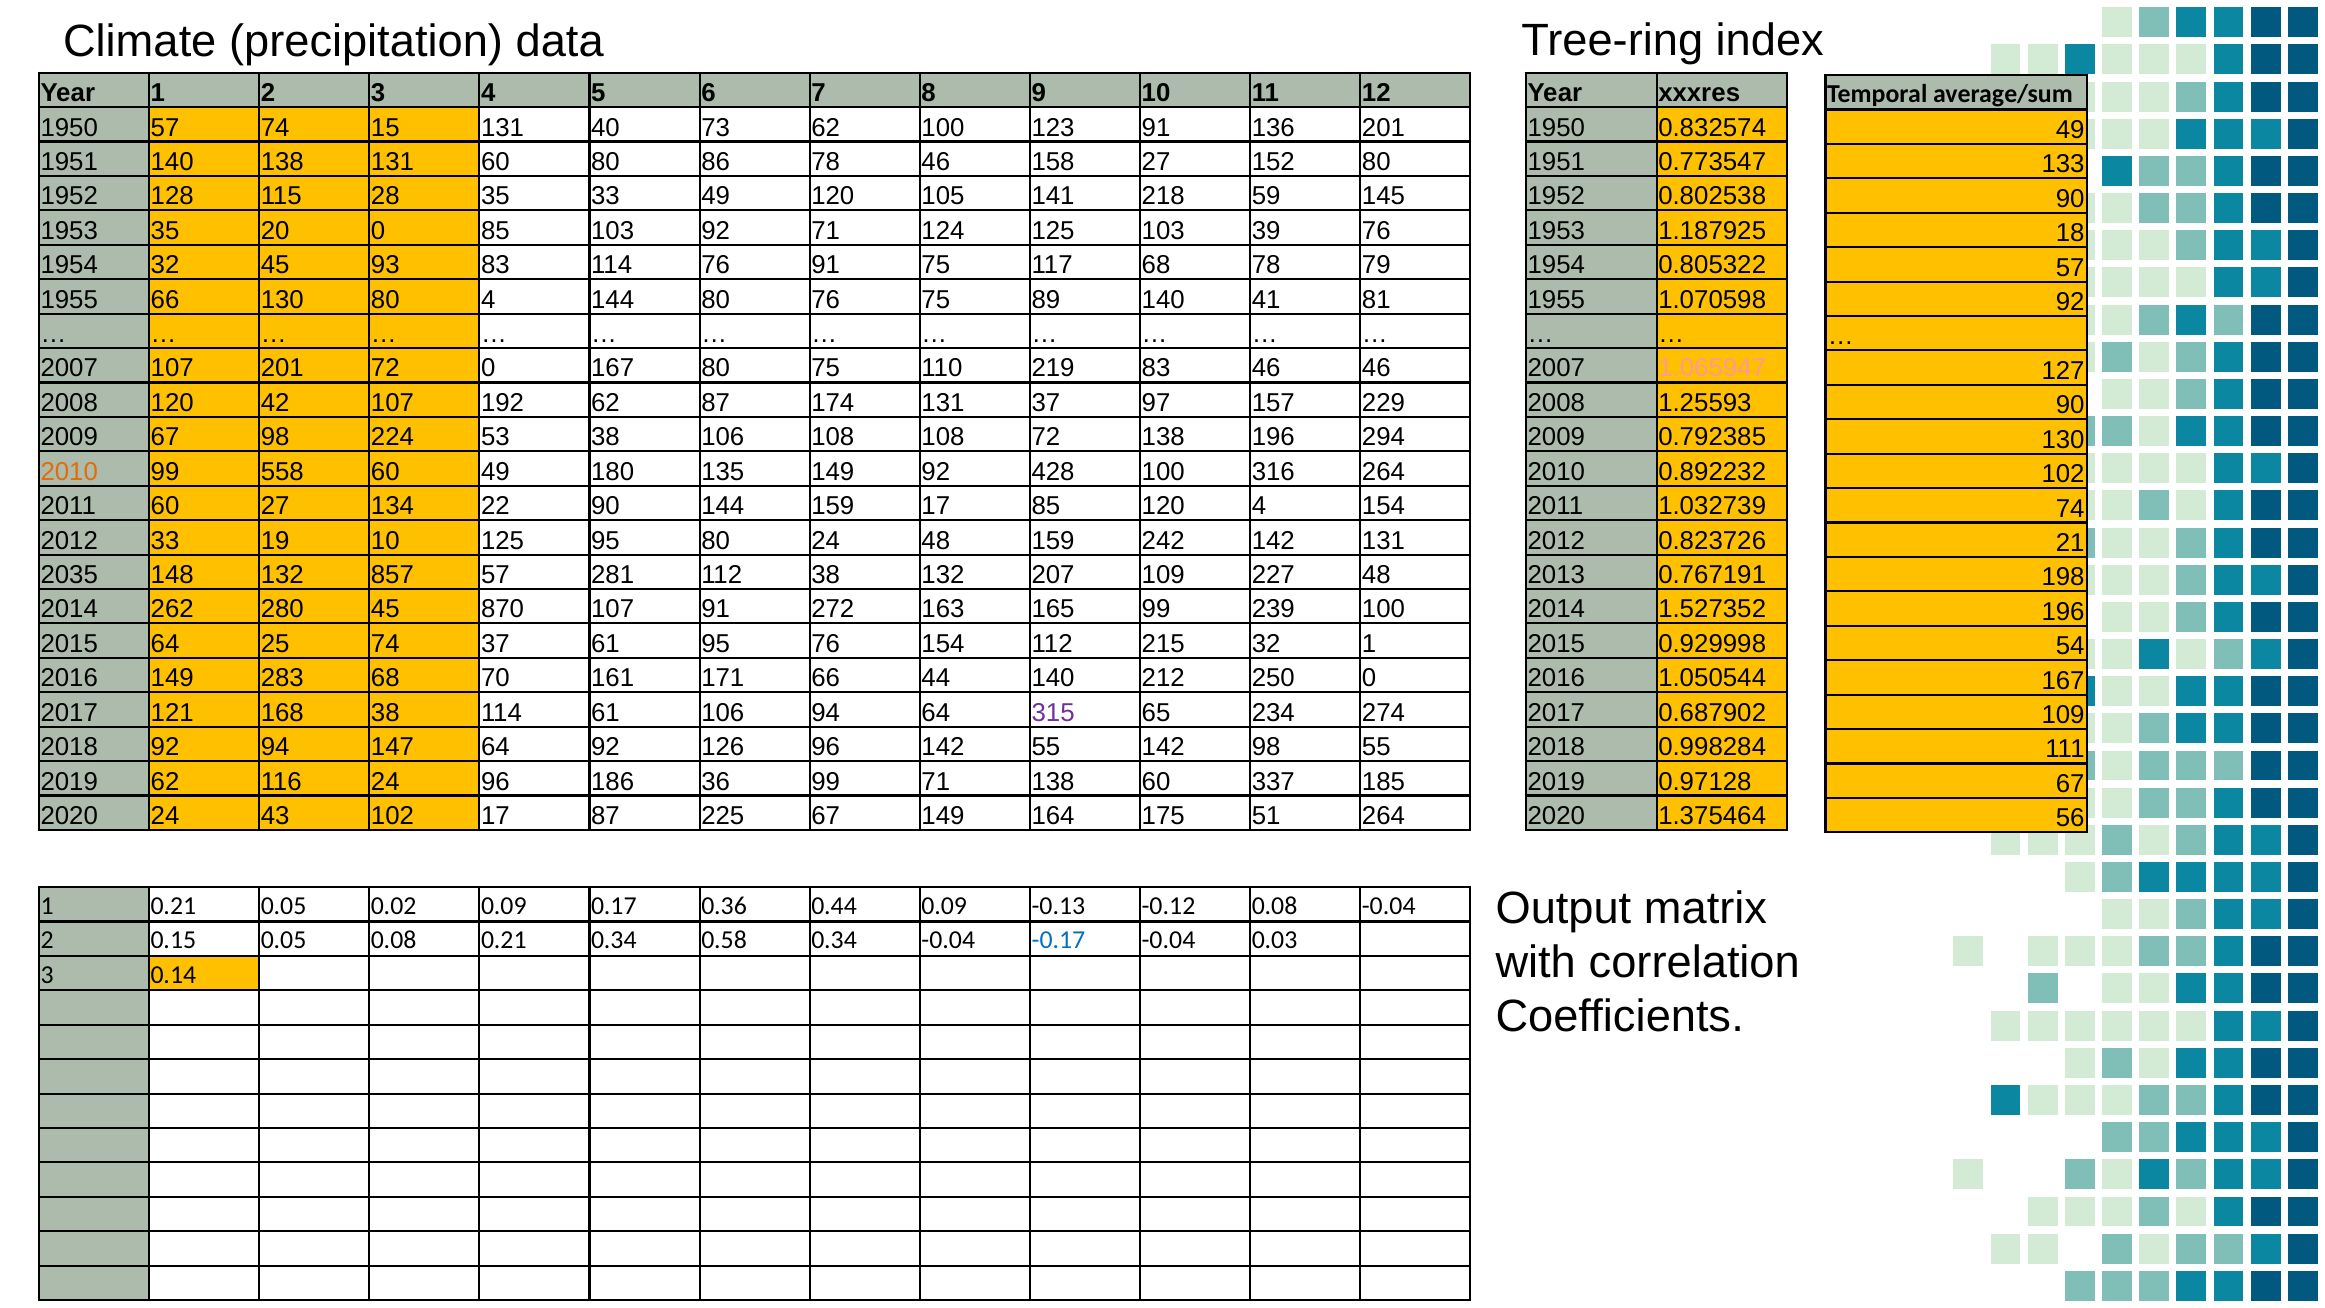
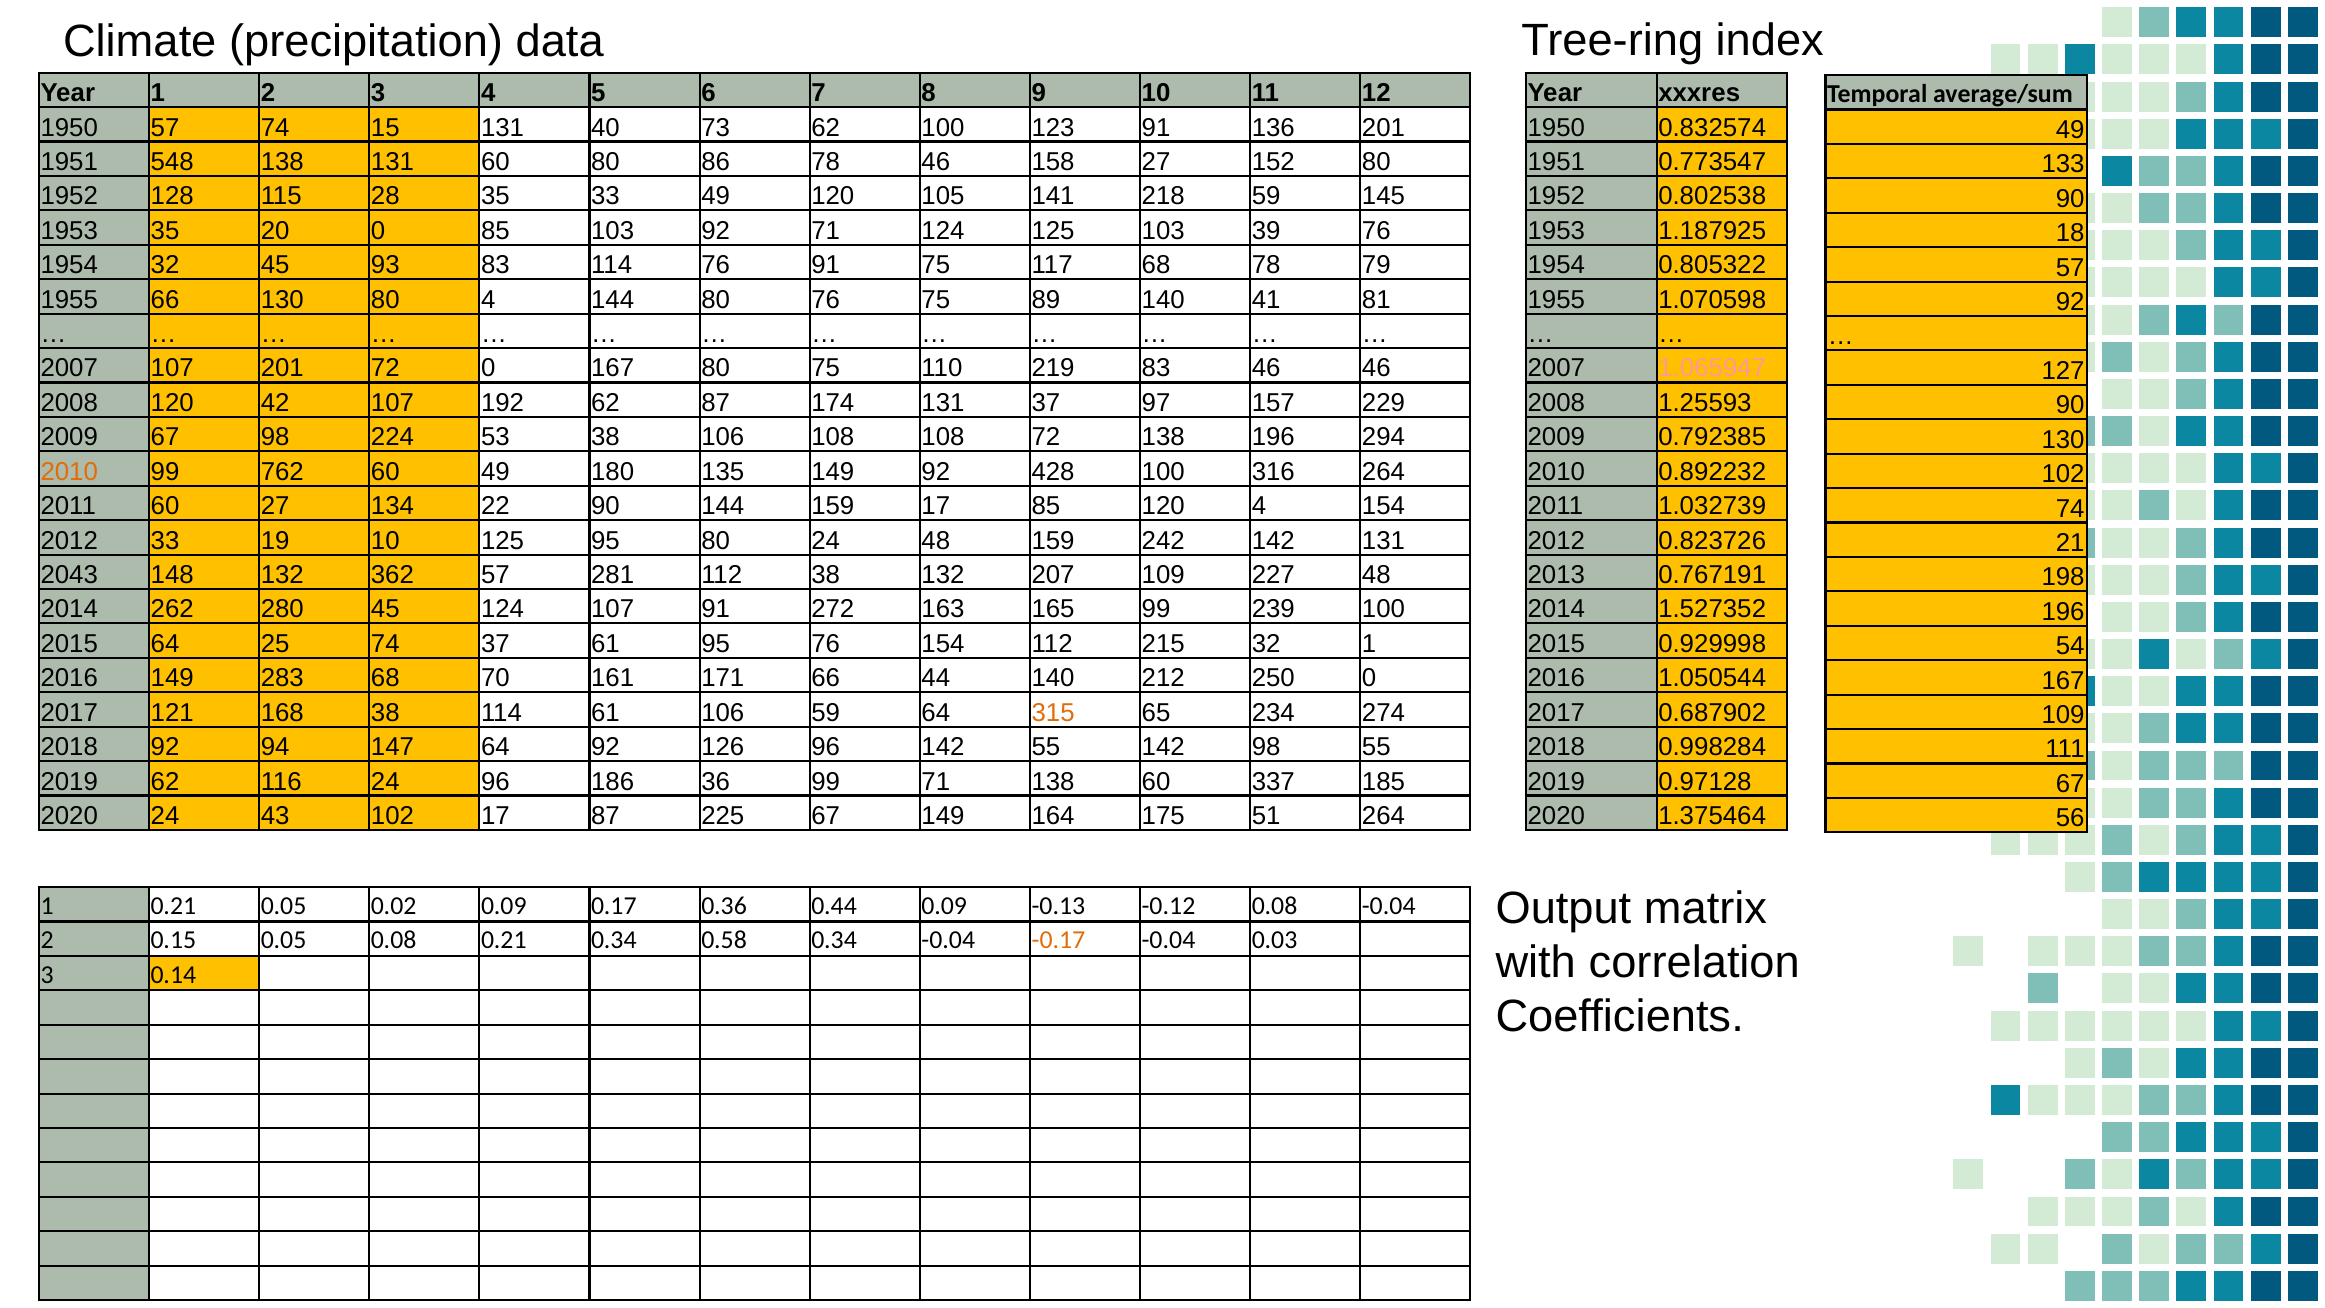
1951 140: 140 -> 548 (172, 162)
558: 558 -> 762 (282, 472)
2035: 2035 -> 2043 (69, 575)
857: 857 -> 362 (392, 575)
45 870: 870 -> 124 (503, 609)
106 94: 94 -> 59 (826, 713)
315 colour: purple -> orange (1053, 713)
-0.17 colour: blue -> orange (1058, 940)
